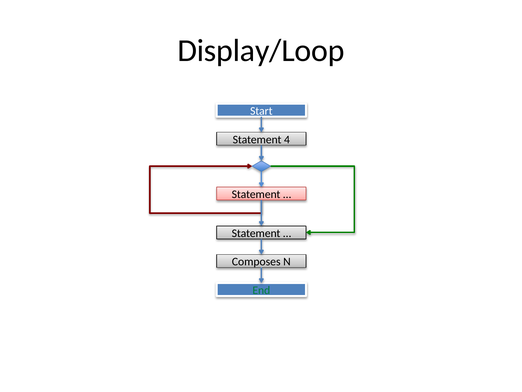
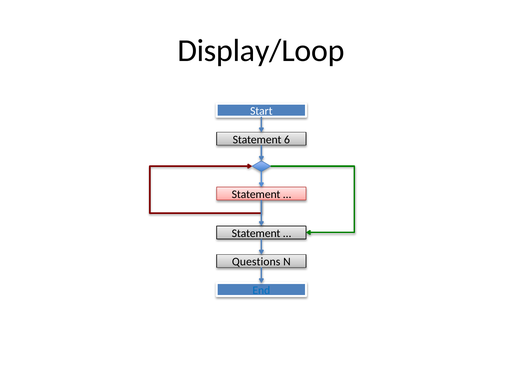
4: 4 -> 6 (287, 139)
Composes: Composes -> Questions (256, 261)
End colour: green -> blue (261, 290)
